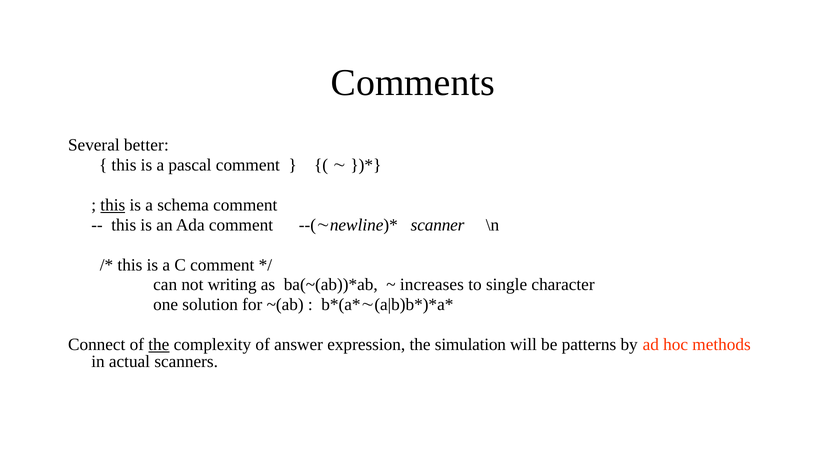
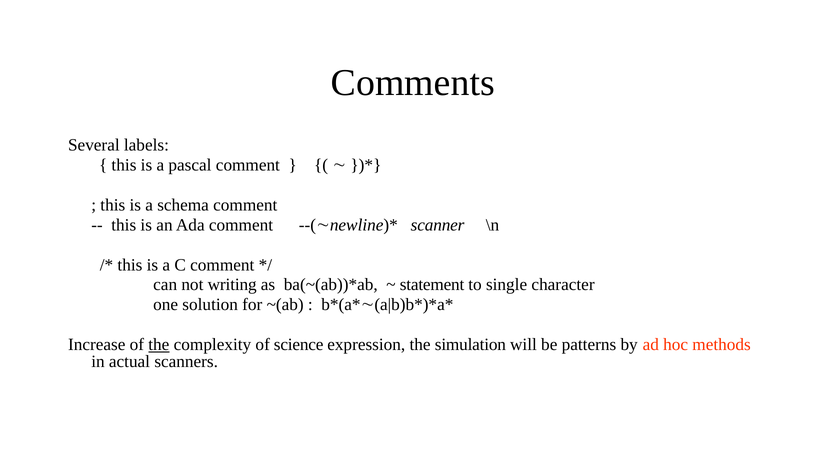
better: better -> labels (146, 145)
this underline: present -> none (113, 205)
increases: increases -> statement (432, 285)
Connect: Connect -> Increase (97, 345)
answer: answer -> science (299, 345)
